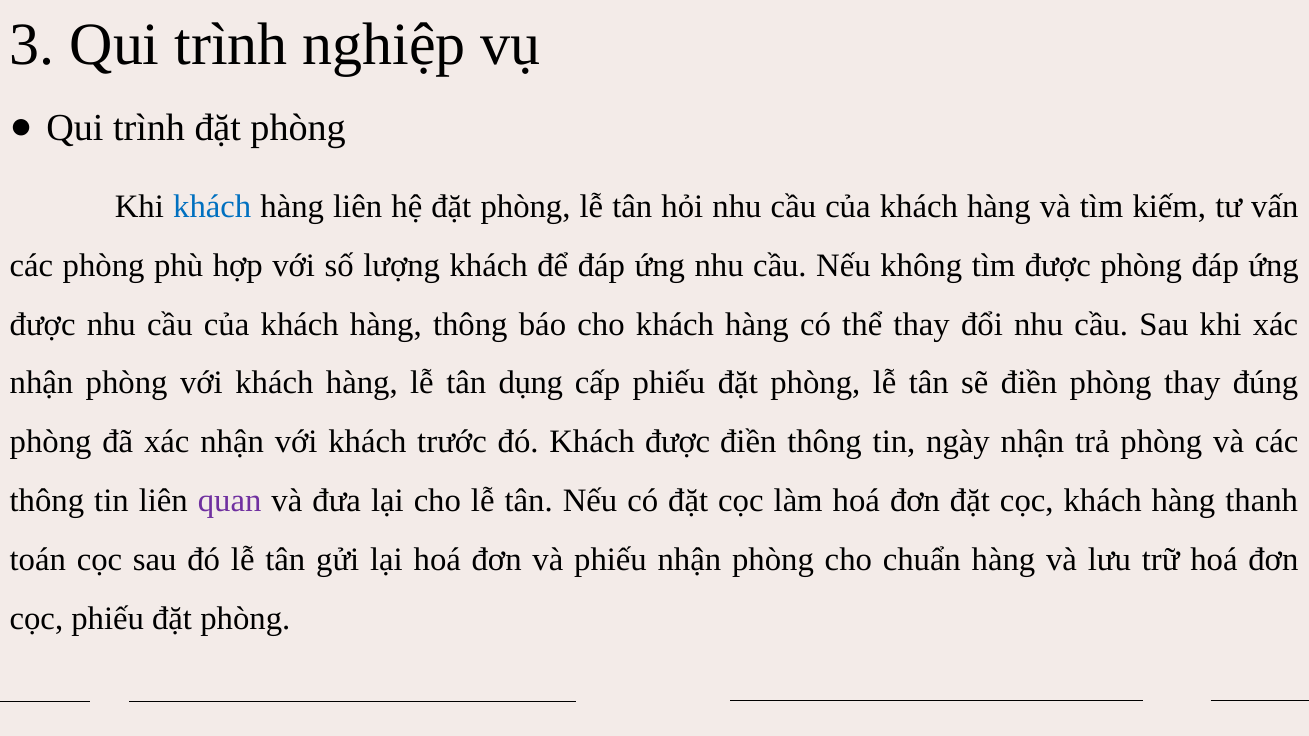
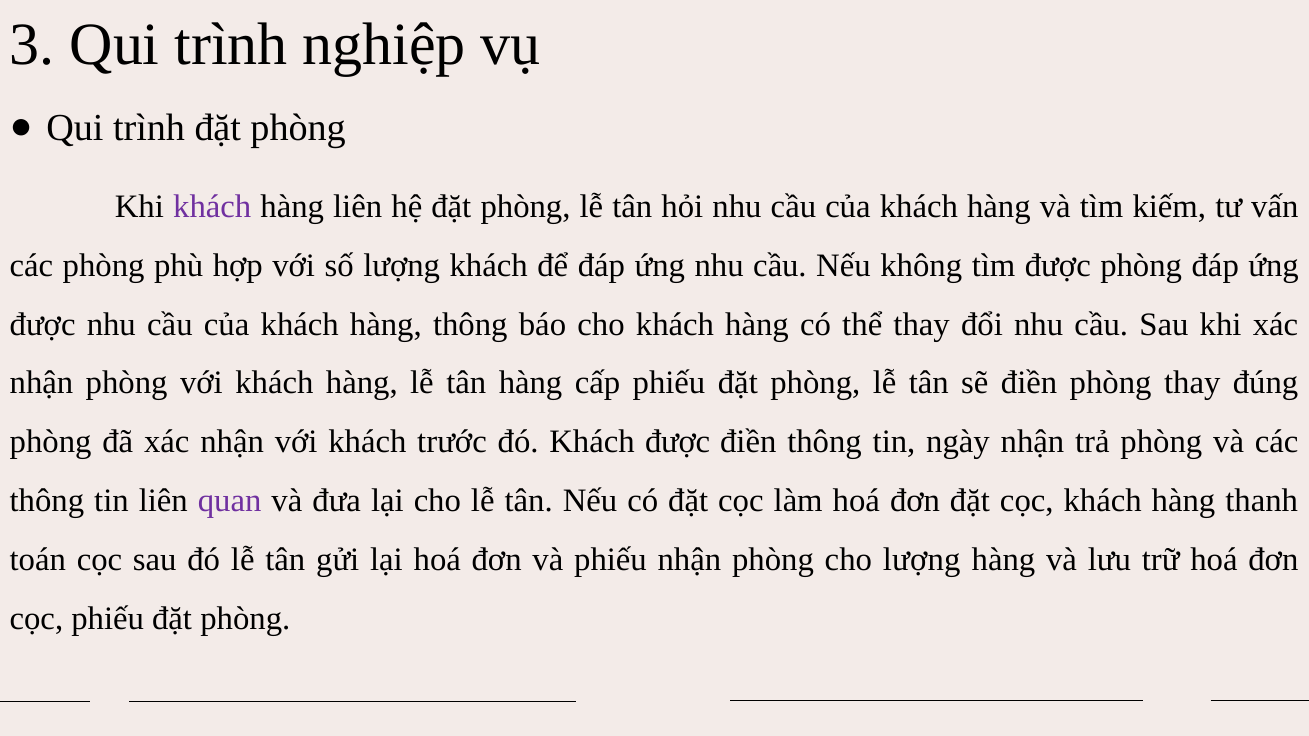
khách colour: blue -> purple (212, 207)
tân dụng: dụng -> hàng (531, 383)
cho chuẩn: chuẩn -> lượng (922, 560)
